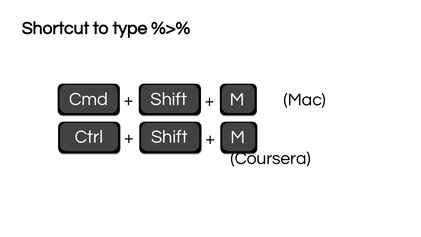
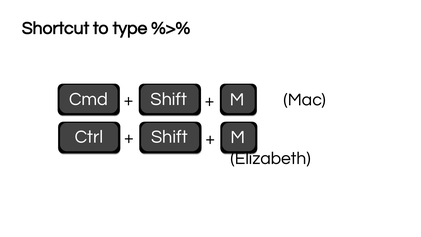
Coursera: Coursera -> Elizabeth (271, 158)
